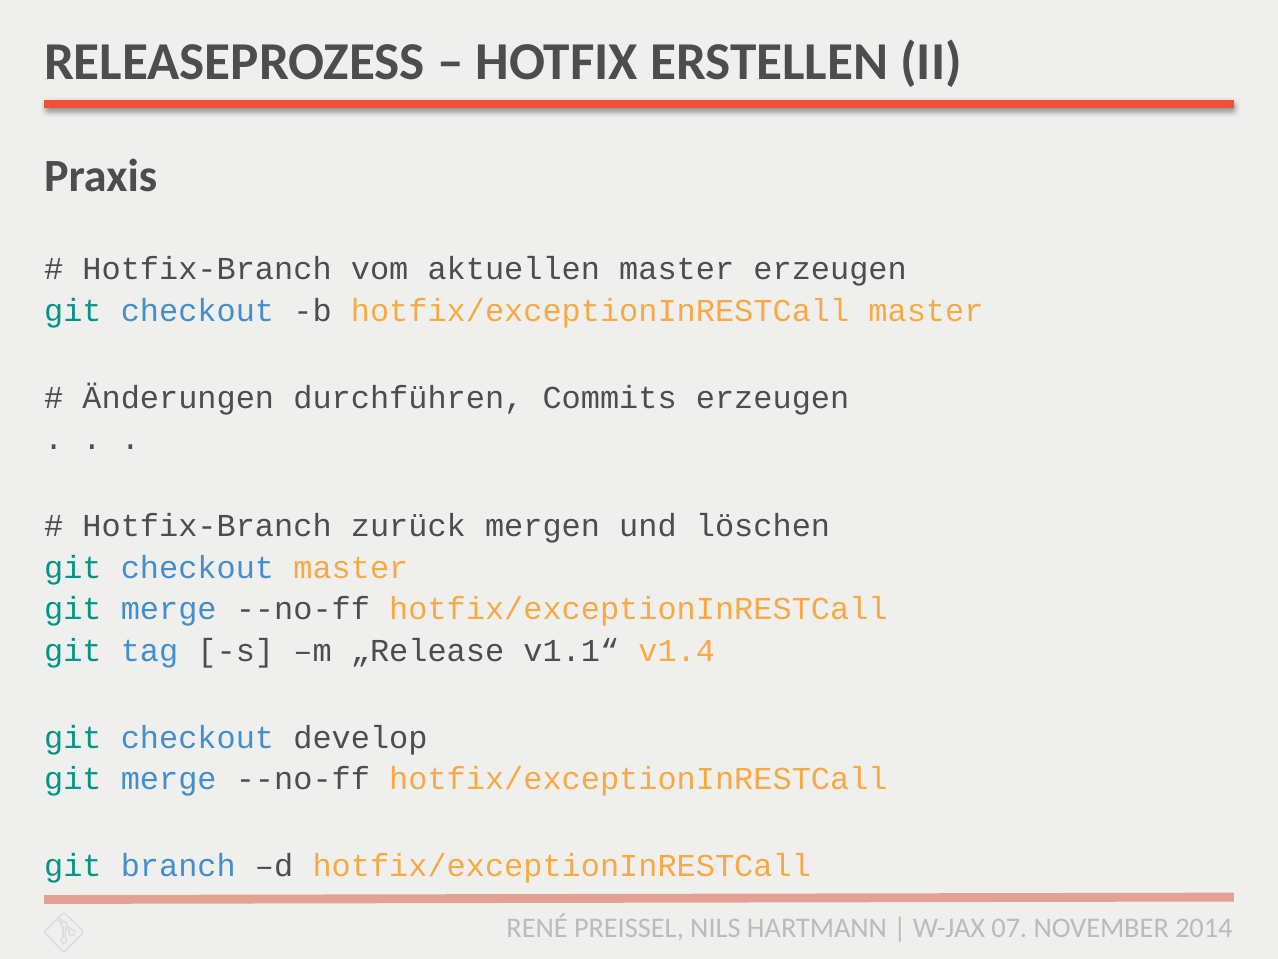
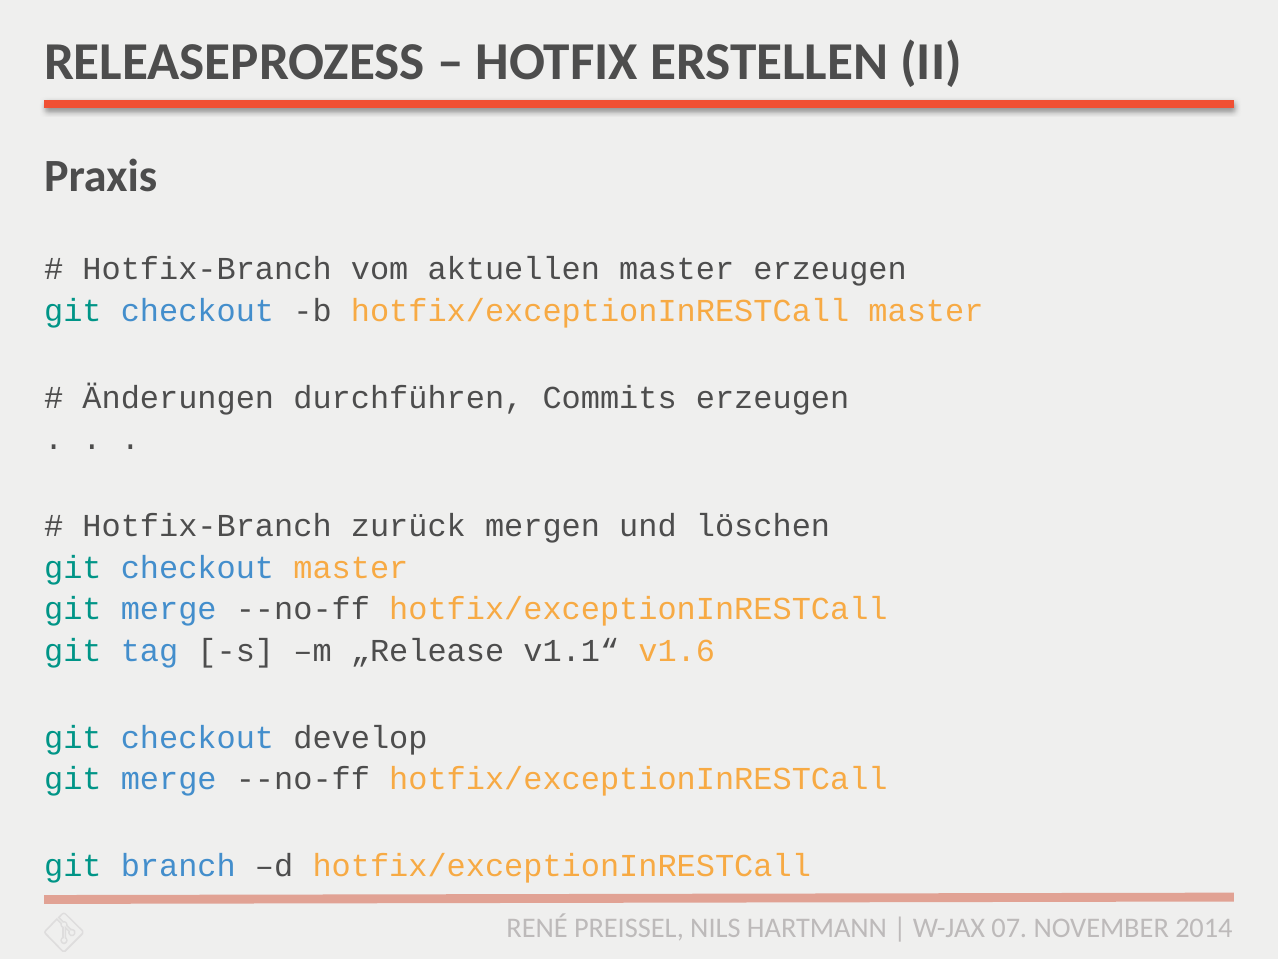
v1.4: v1.4 -> v1.6 (677, 650)
